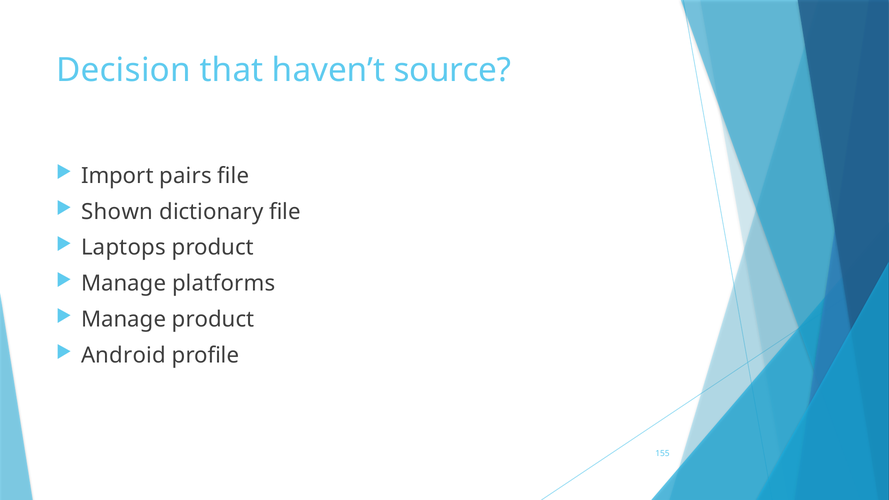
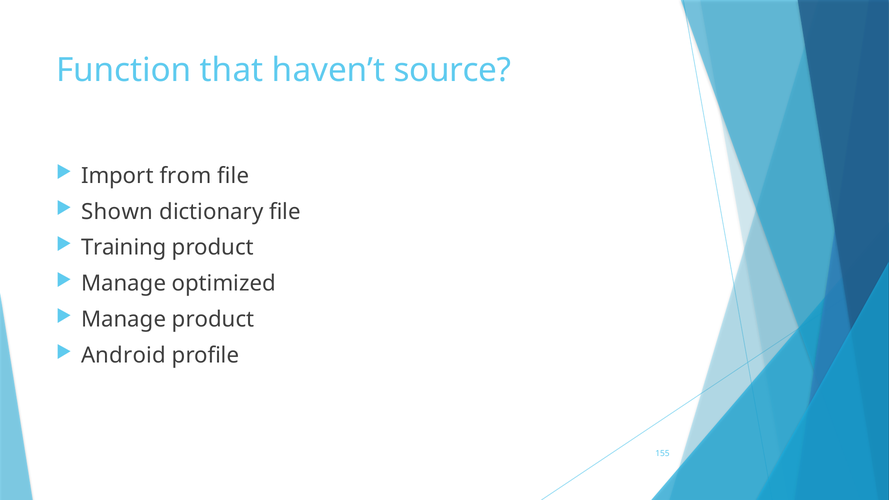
Decision: Decision -> Function (124, 70)
pairs: pairs -> from (185, 176)
Laptops: Laptops -> Training (124, 248)
platforms: platforms -> optimized (224, 284)
